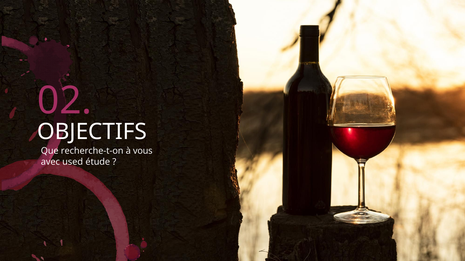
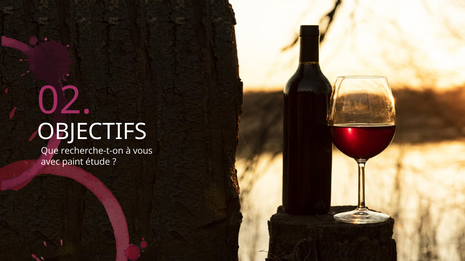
used: used -> paint (73, 162)
